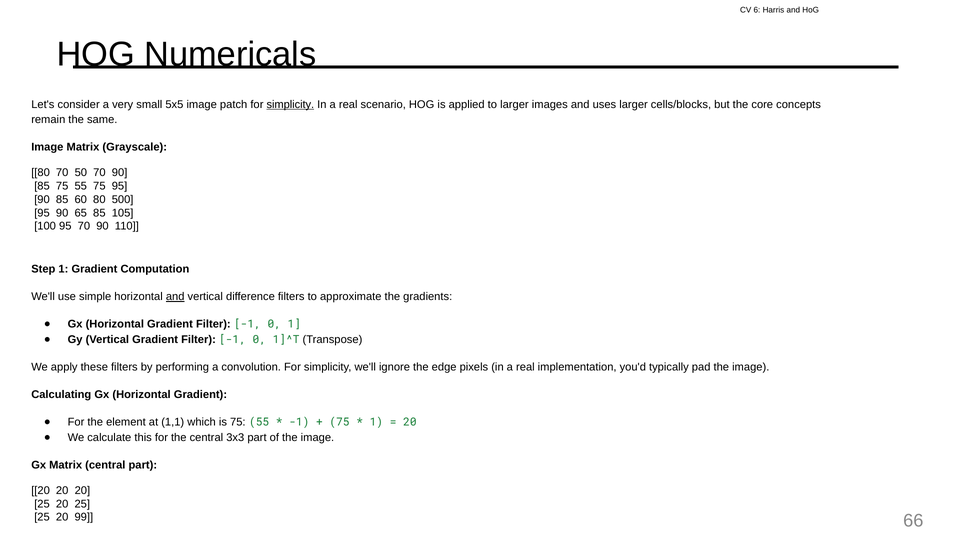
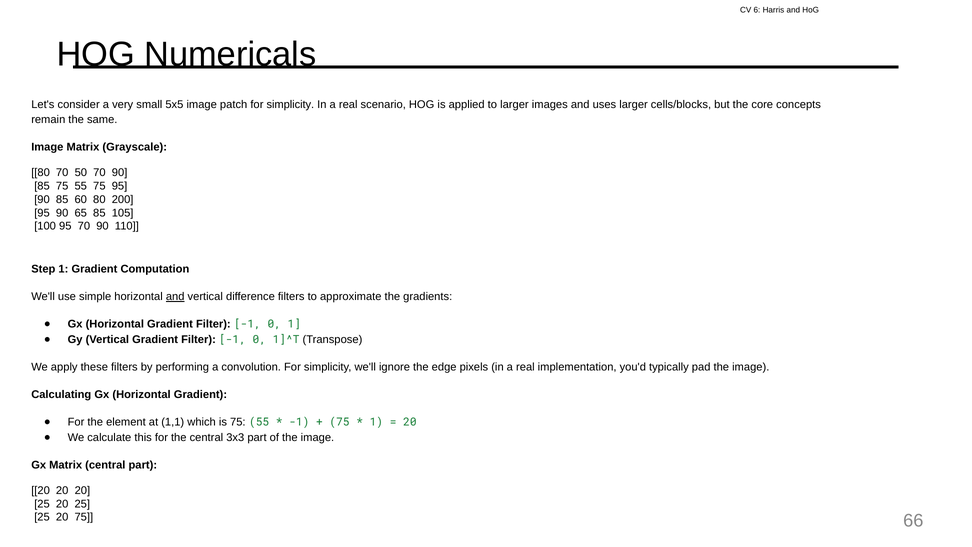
simplicity underline: present -> none (290, 104)
500: 500 -> 200 (123, 199)
20 99: 99 -> 75 (84, 517)
